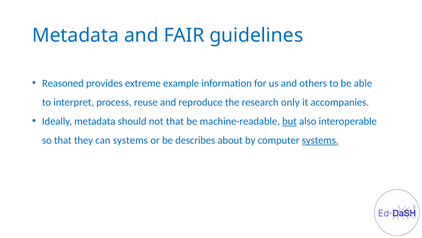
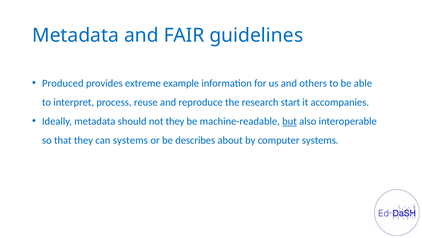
Reasoned: Reasoned -> Produced (63, 83)
only: only -> start (290, 102)
not that: that -> they (175, 121)
systems underline: present -> none (320, 140)
